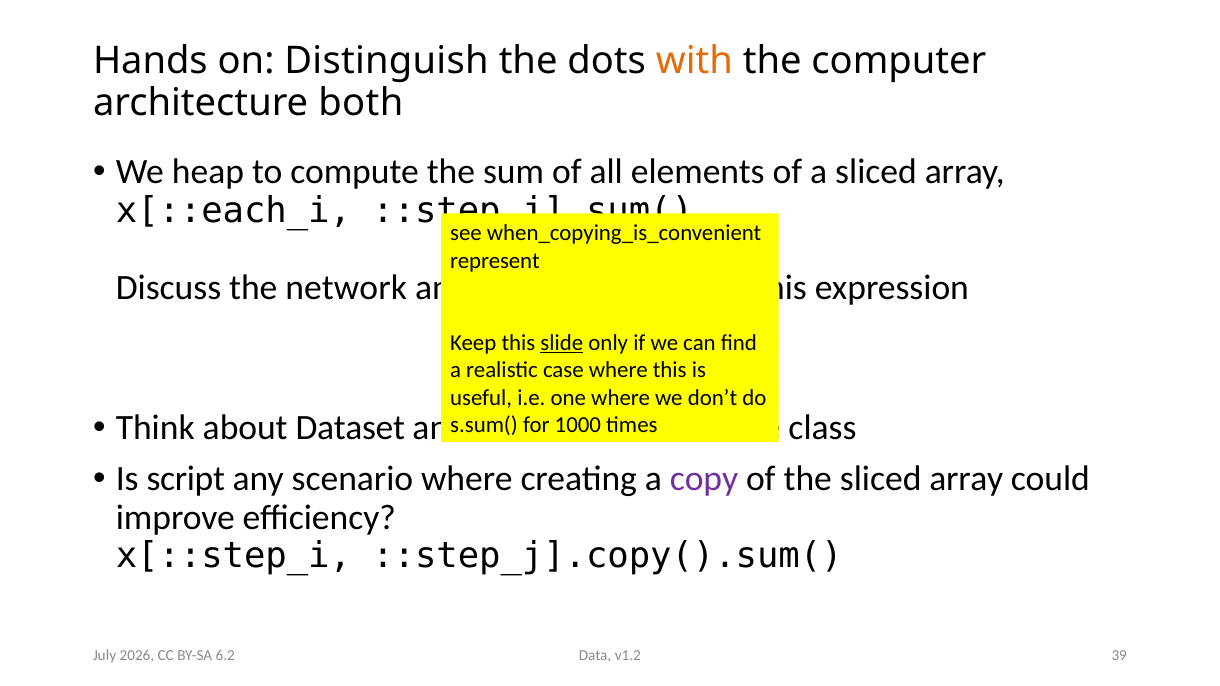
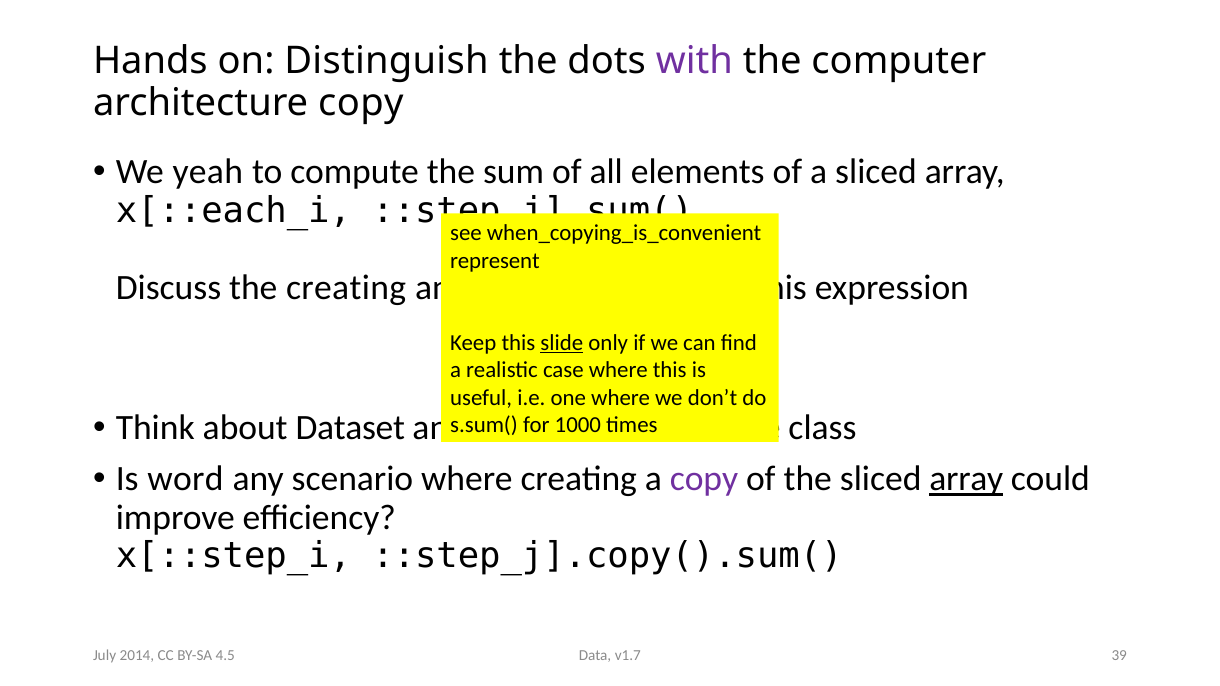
with colour: orange -> purple (694, 61)
architecture both: both -> copy (361, 103)
heap: heap -> yeah (208, 172)
the network: network -> creating (346, 287)
script: script -> word (185, 479)
array underline: none -> present (966, 479)
v1.2: v1.2 -> v1.7 (628, 655)
2026: 2026 -> 2014 (137, 655)
6.2: 6.2 -> 4.5 (225, 655)
